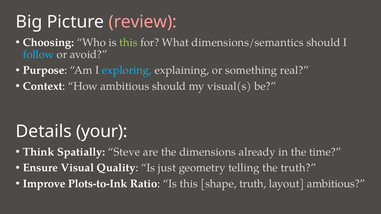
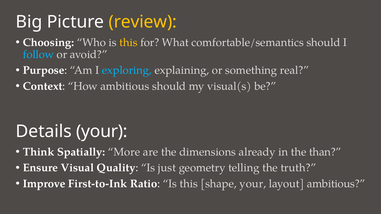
review colour: pink -> yellow (143, 22)
this colour: light green -> yellow (128, 42)
dimensions/semantics: dimensions/semantics -> comfortable/semantics (248, 42)
Steve: Steve -> More (124, 152)
time: time -> than (325, 152)
Plots-to-Ink: Plots-to-Ink -> First-to-Ink (98, 184)
shape truth: truth -> your (253, 184)
